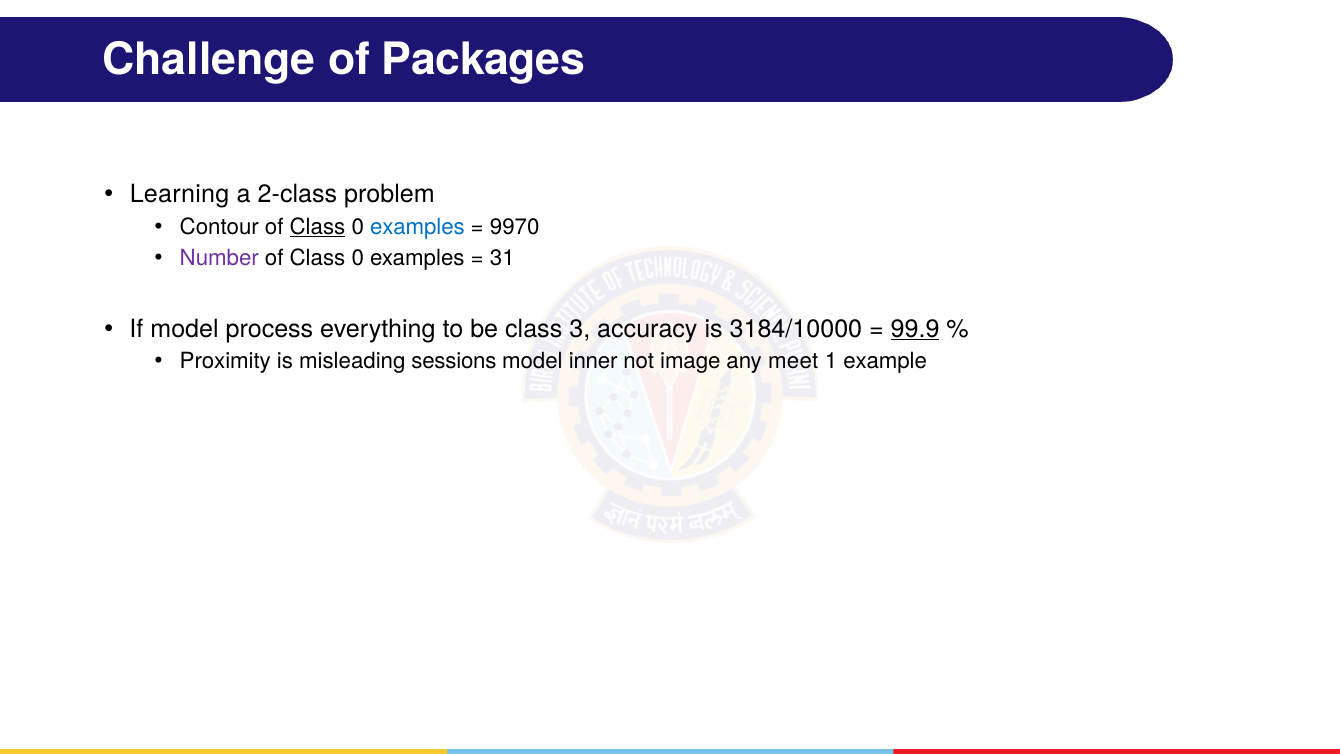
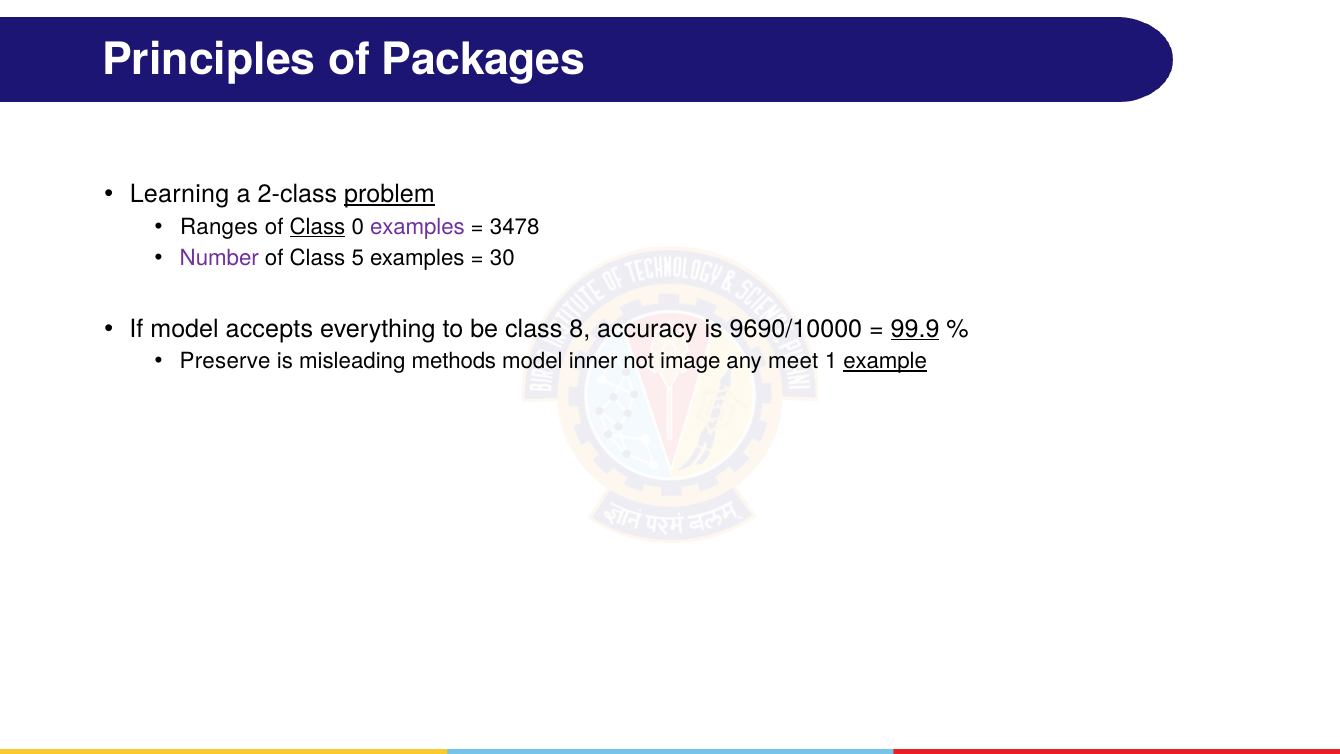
Challenge: Challenge -> Principles (209, 59)
problem underline: none -> present (389, 194)
Contour: Contour -> Ranges (219, 227)
examples colour: blue -> purple (417, 227)
9970: 9970 -> 3478 (515, 227)
0: 0 -> 5 (358, 258)
31: 31 -> 30 (502, 258)
process: process -> accepts (269, 329)
3: 3 -> 8 (580, 329)
3184/10000: 3184/10000 -> 9690/10000 (796, 329)
Proximity: Proximity -> Preserve (225, 361)
sessions: sessions -> methods (454, 361)
example underline: none -> present (885, 361)
